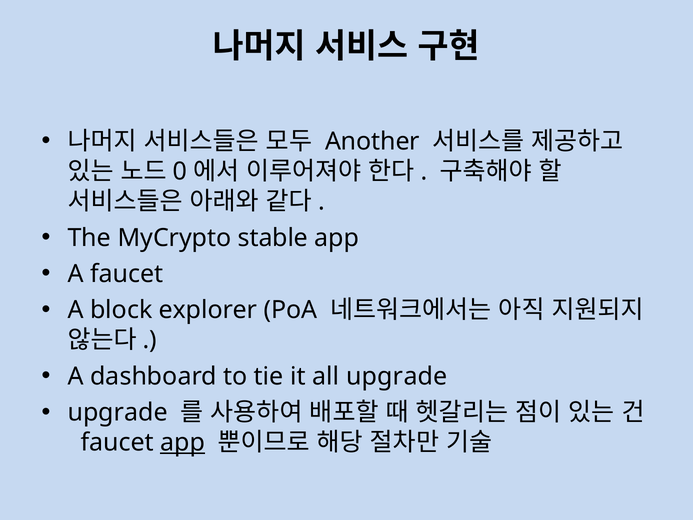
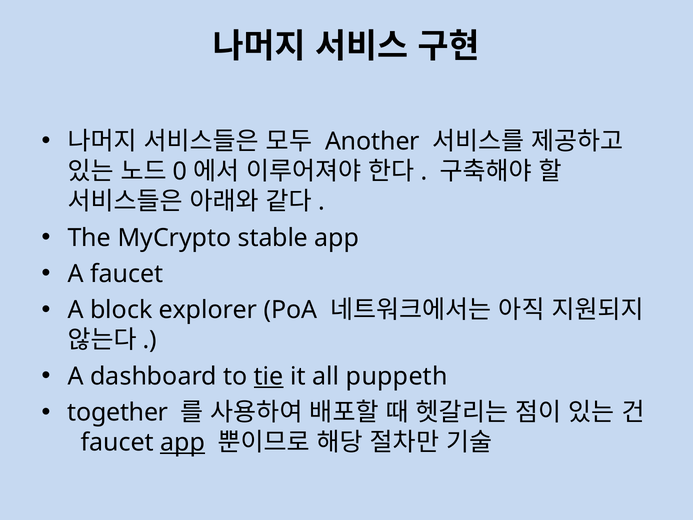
tie underline: none -> present (269, 376)
all upgrade: upgrade -> puppeth (397, 376)
upgrade: upgrade -> together (118, 412)
